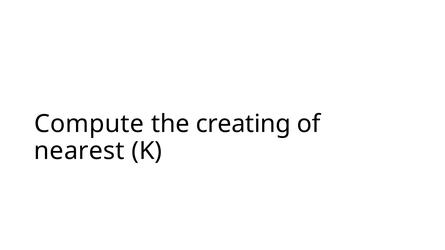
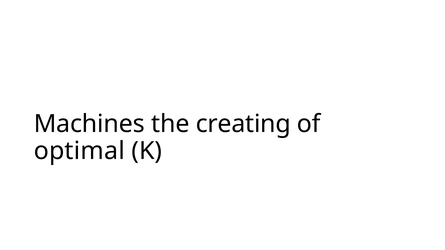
Compute: Compute -> Machines (89, 124)
nearest: nearest -> optimal (79, 151)
